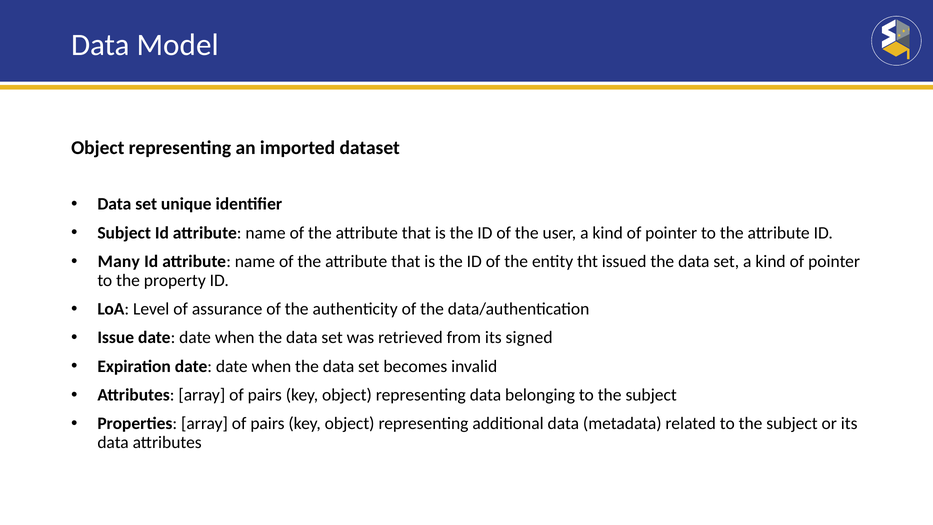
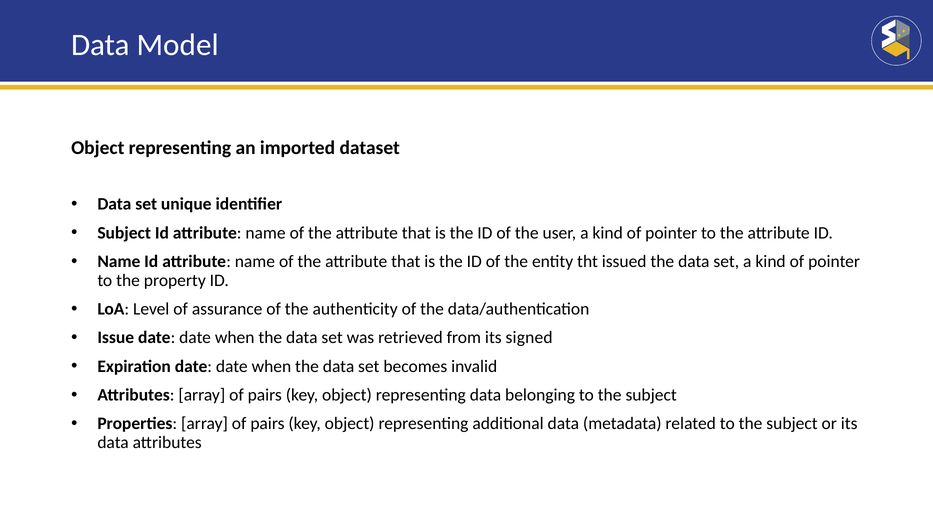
Many: Many -> Name (119, 261)
